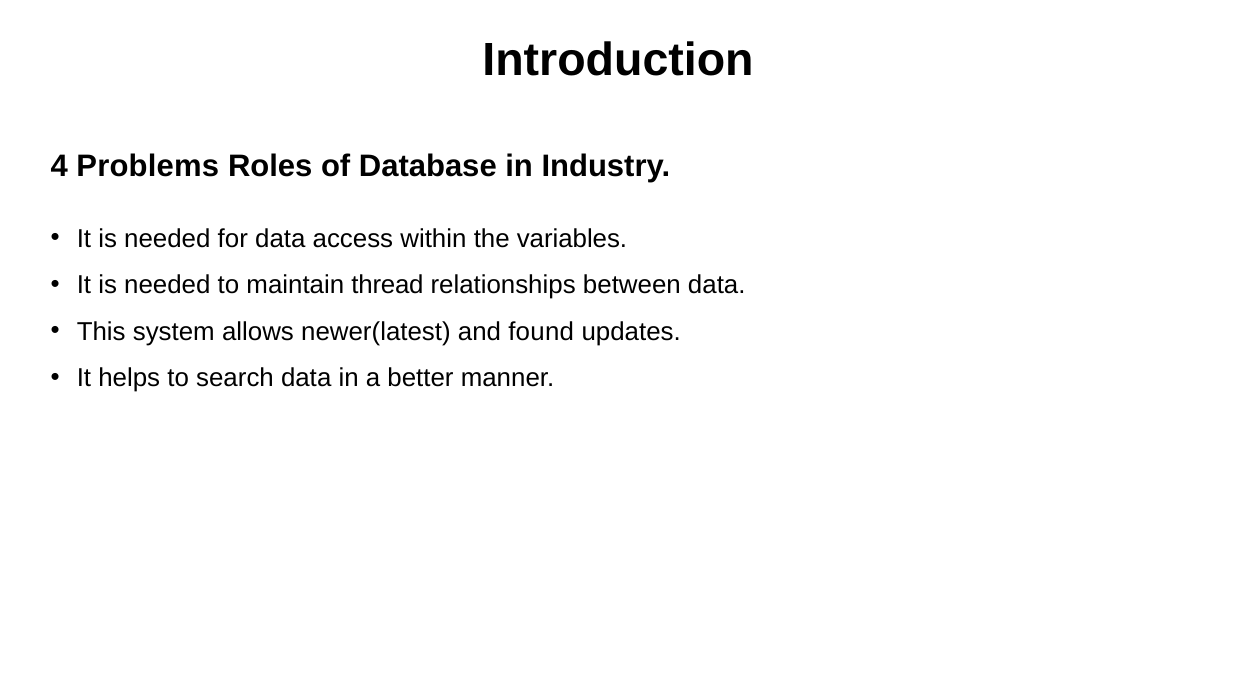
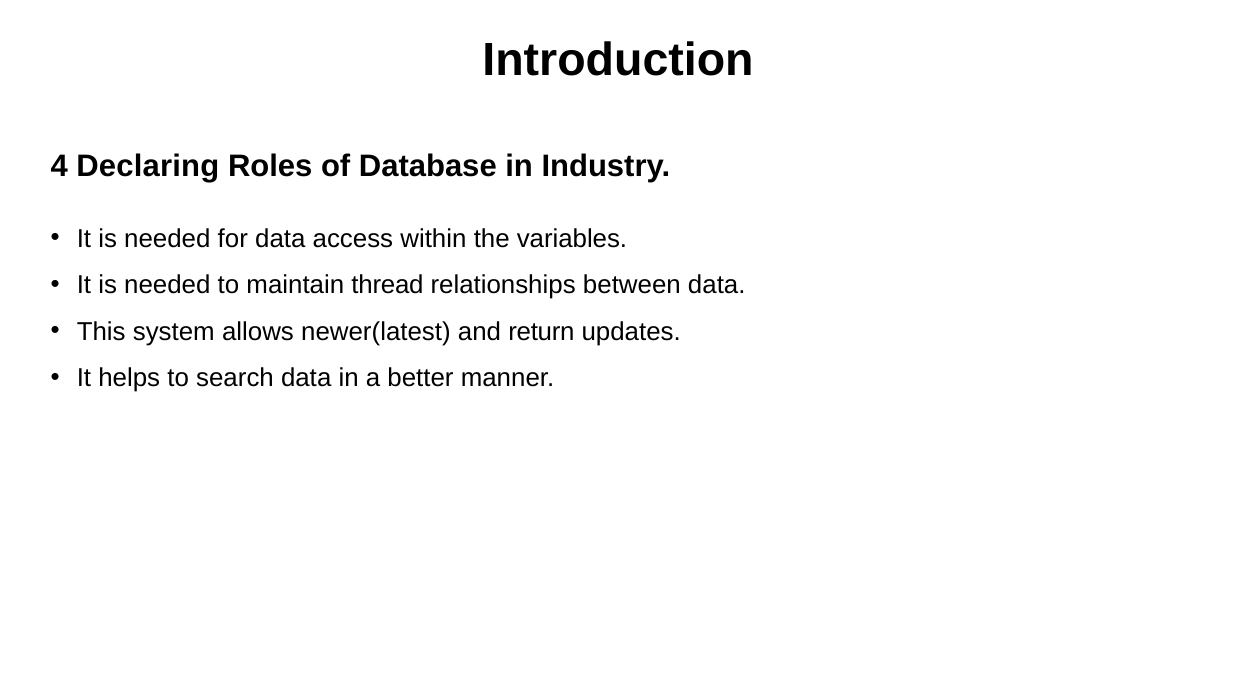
Problems: Problems -> Declaring (148, 166)
found: found -> return (541, 332)
